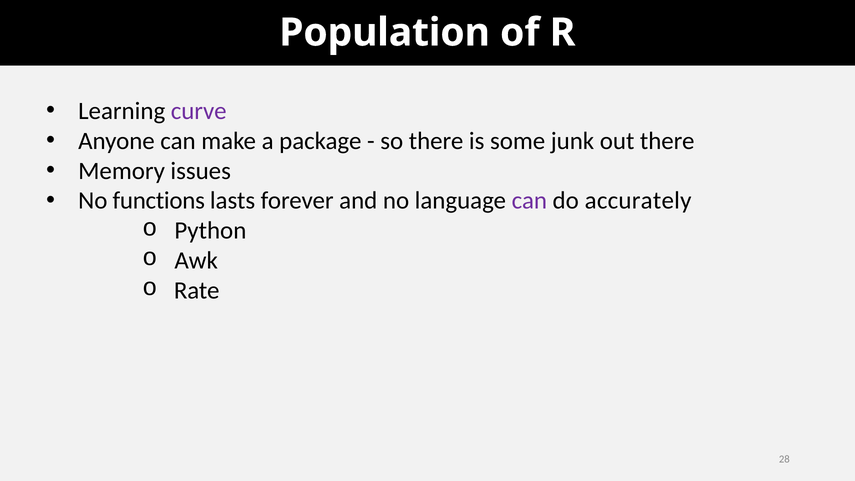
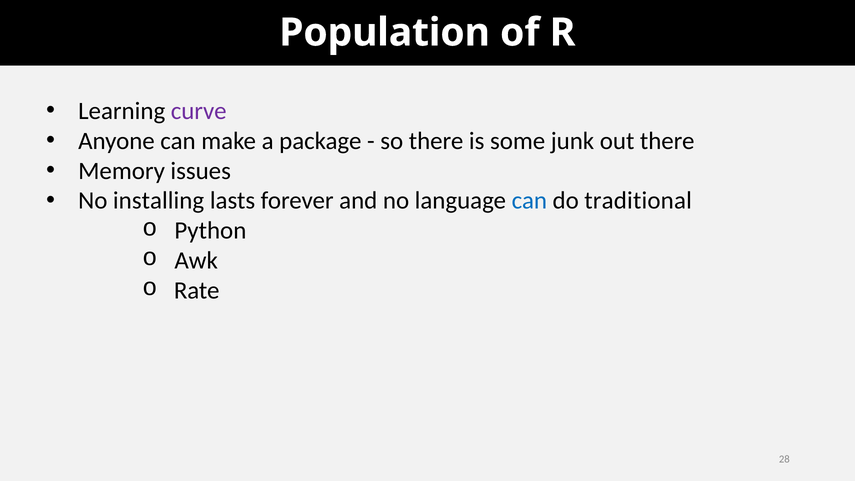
functions: functions -> installing (159, 201)
can colour: purple -> blue (529, 201)
accurately: accurately -> traditional (638, 201)
